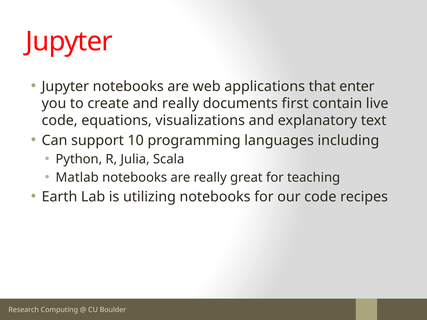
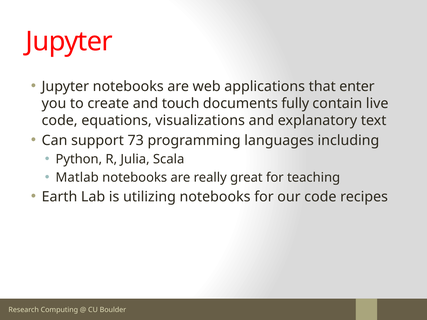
and really: really -> touch (181, 103)
first: first -> fully (295, 103)
10: 10 -> 73 (136, 140)
